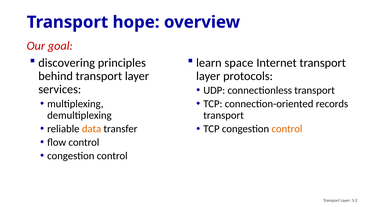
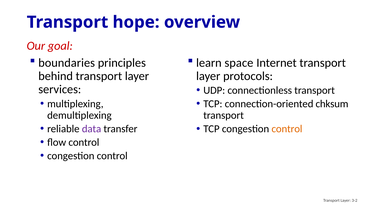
discovering: discovering -> boundaries (67, 63)
records: records -> chksum (332, 104)
data colour: orange -> purple (92, 128)
